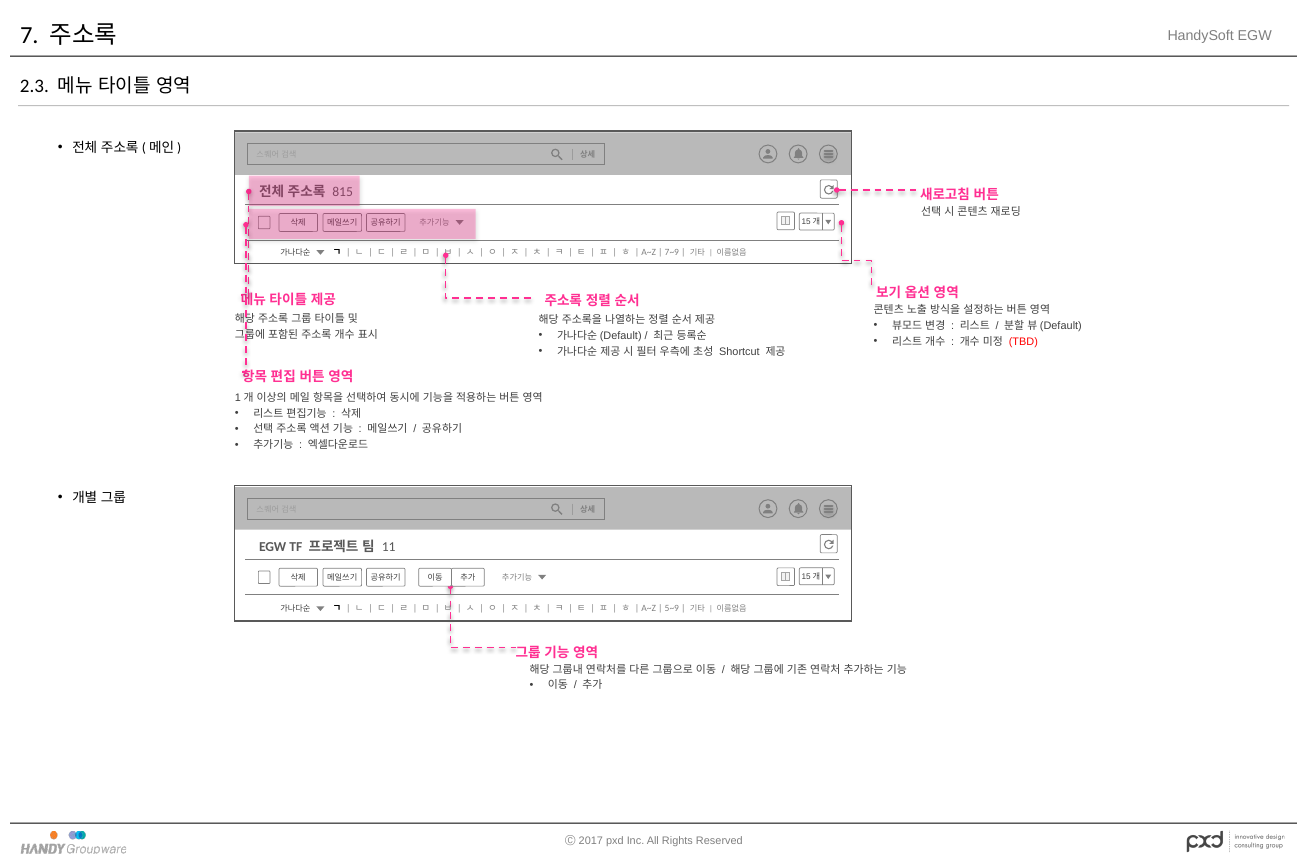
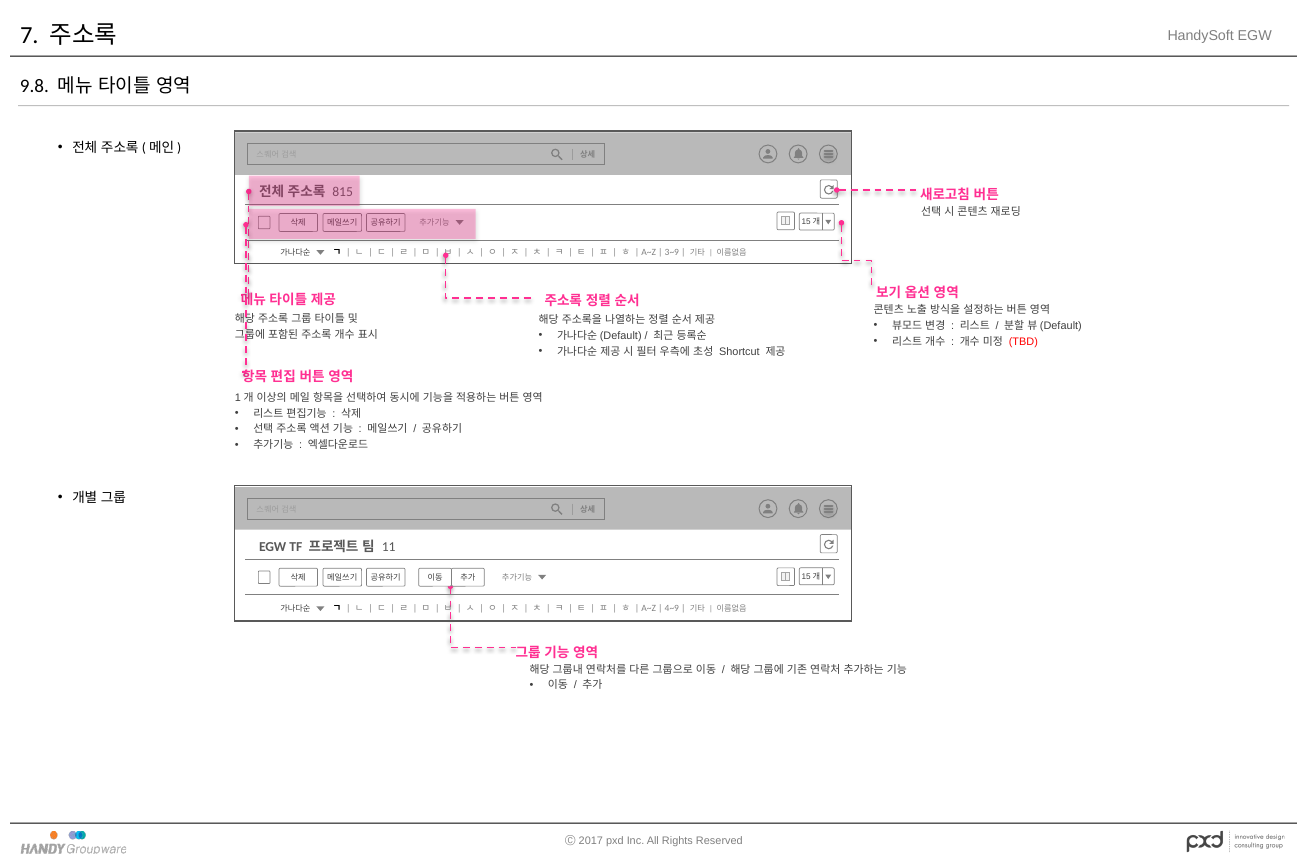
2.3: 2.3 -> 9.8 (34, 86)
7~9: 7~9 -> 3~9 (672, 252)
5~9: 5~9 -> 4~9 (672, 608)
